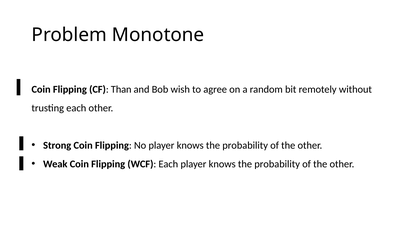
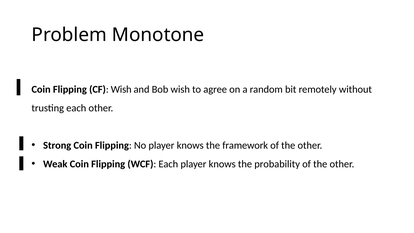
CF Than: Than -> Wish (121, 89)
probability: probability -> framework (245, 145)
